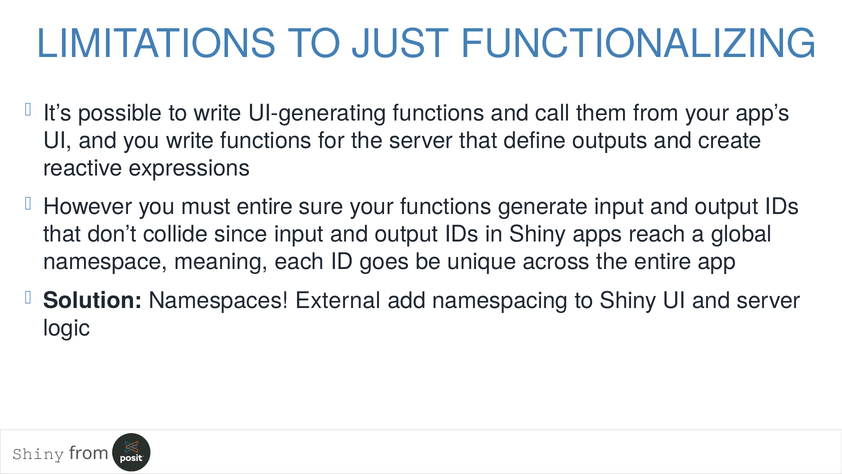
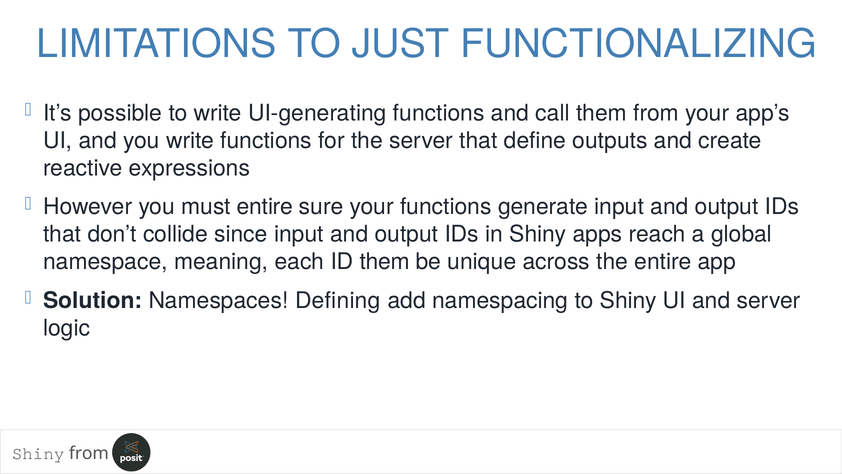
ID goes: goes -> them (385, 262)
External: External -> Defining (338, 301)
